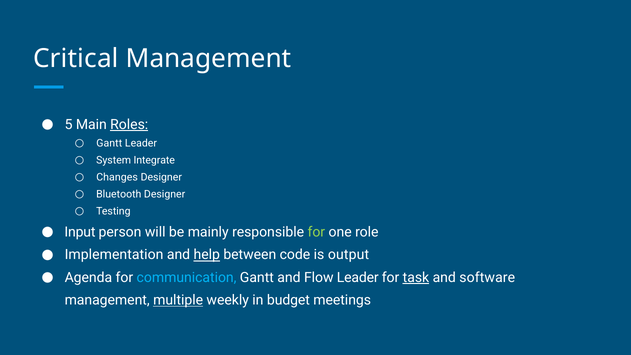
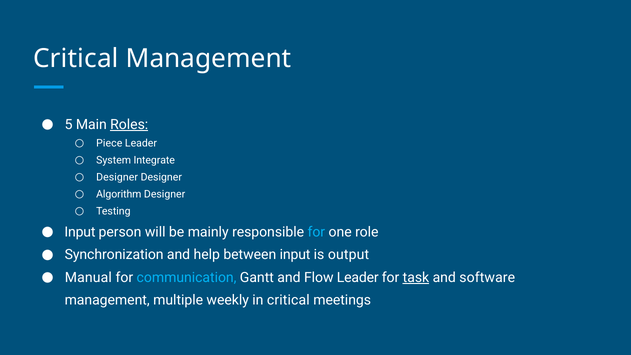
Gantt: Gantt -> Piece (109, 143)
Changes: Changes -> Designer (117, 177)
Bluetooth: Bluetooth -> Algorithm (119, 194)
for colour: light green -> light blue (316, 232)
Implementation: Implementation -> Synchronization (114, 255)
help underline: present -> none (207, 255)
between code: code -> input (295, 255)
Agenda: Agenda -> Manual (88, 277)
multiple underline: present -> none (178, 300)
in budget: budget -> critical (288, 300)
